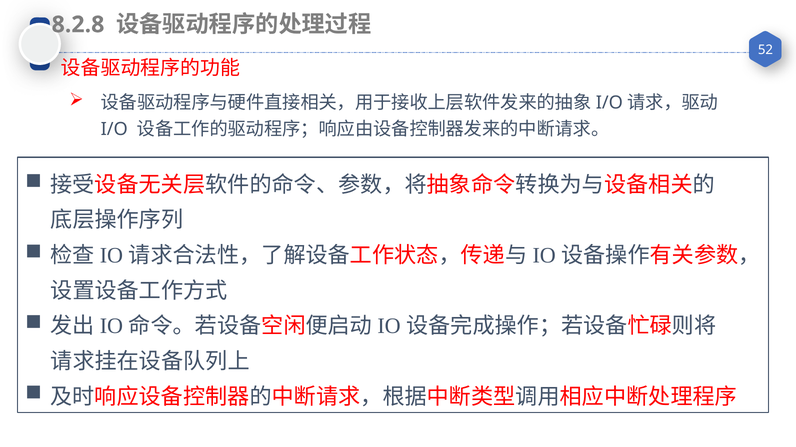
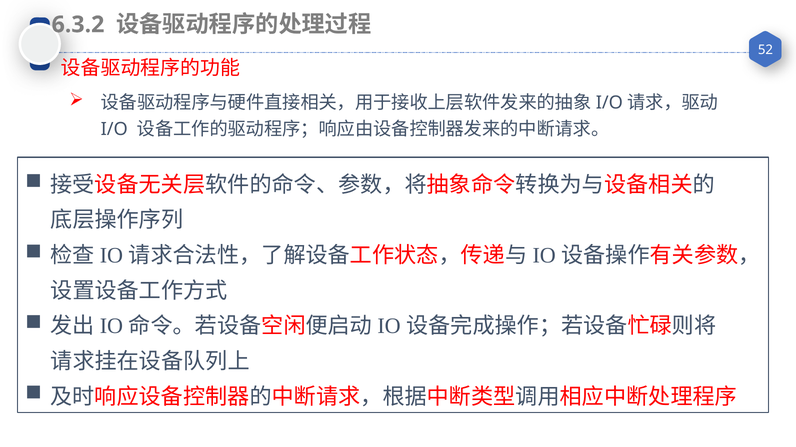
8.2.8: 8.2.8 -> 6.3.2 (78, 25)
